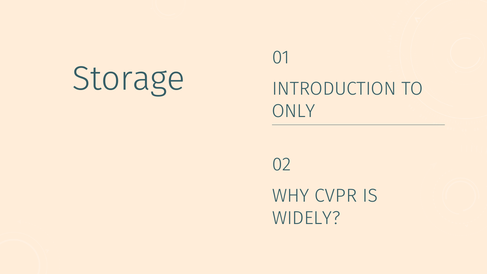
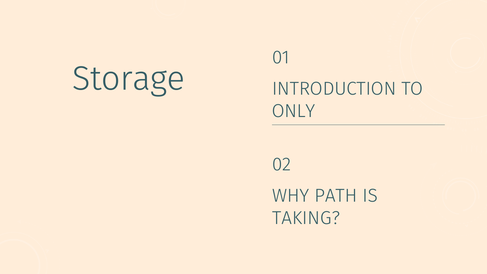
CVPR: CVPR -> PATH (336, 196)
WIDELY: WIDELY -> TAKING (306, 218)
